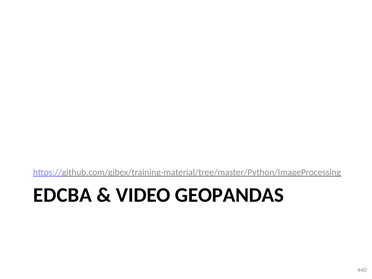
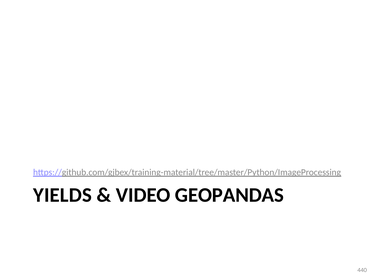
EDCBA: EDCBA -> YIELDS (62, 195)
